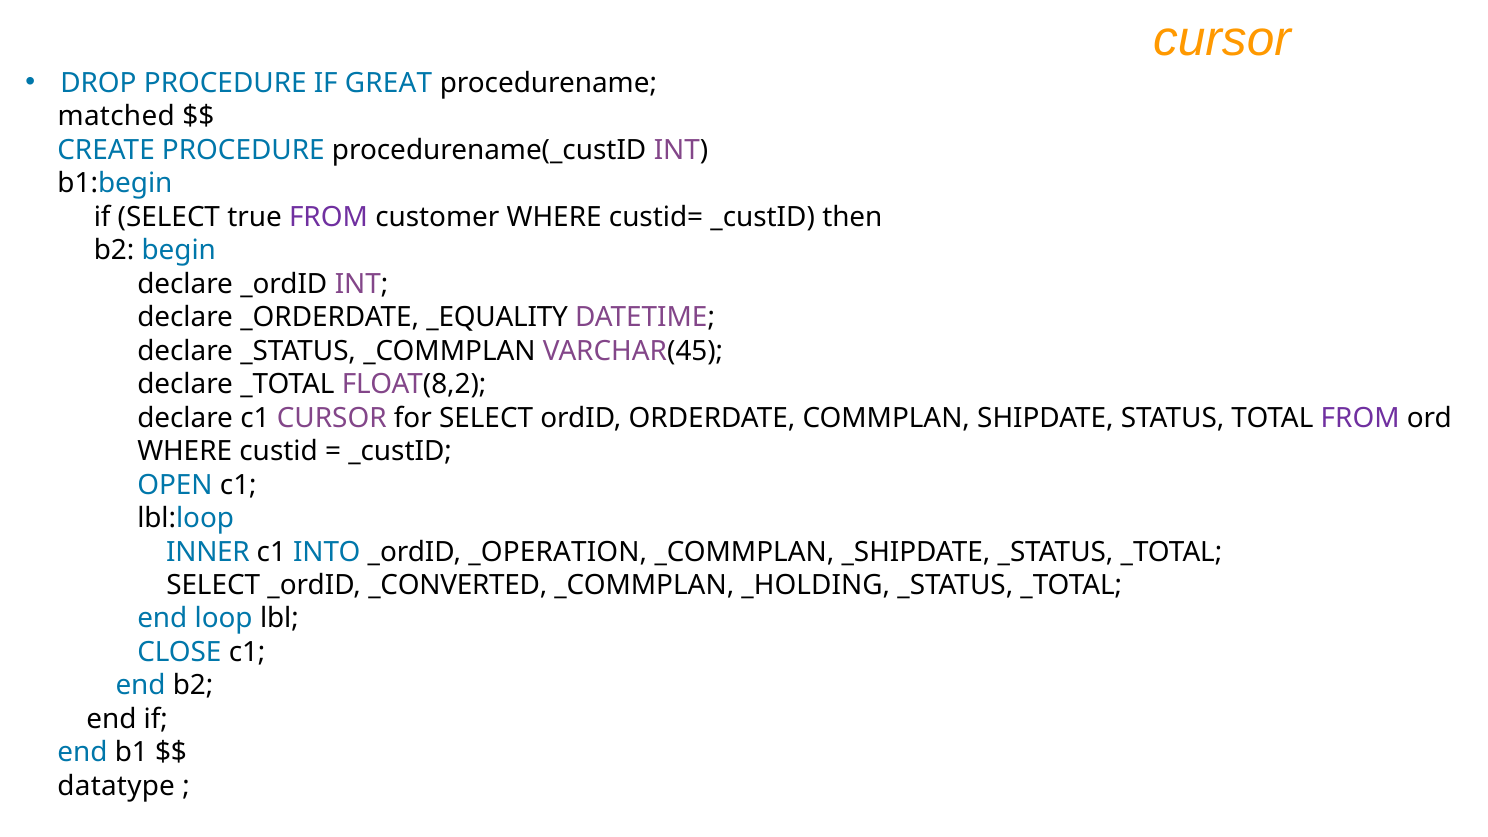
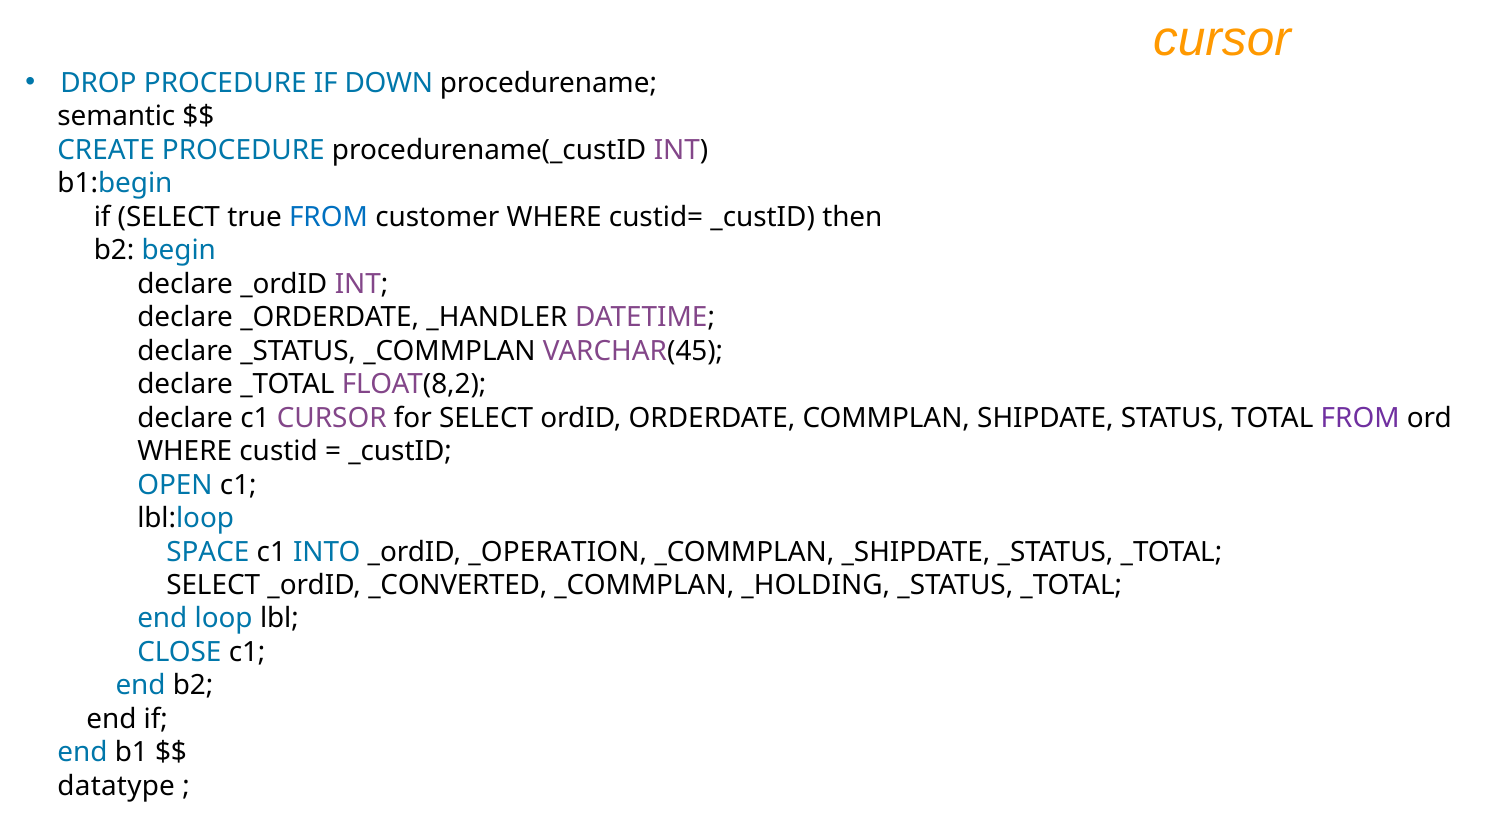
GREAT: GREAT -> DOWN (389, 83)
matched: matched -> semantic (116, 117)
FROM colour: purple -> blue (328, 217)
_EQUALITY: _EQUALITY -> _HANDLER (497, 317)
INNER: INNER -> SPACE (208, 552)
